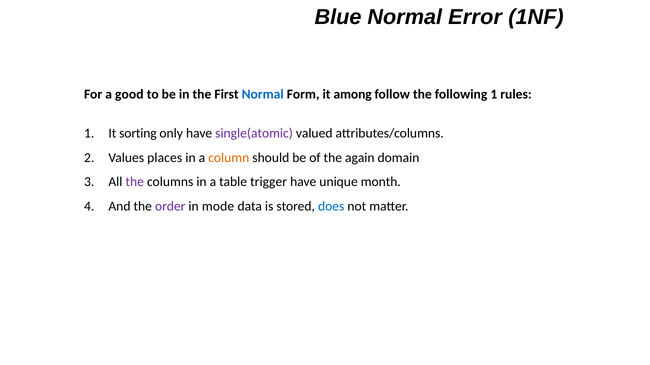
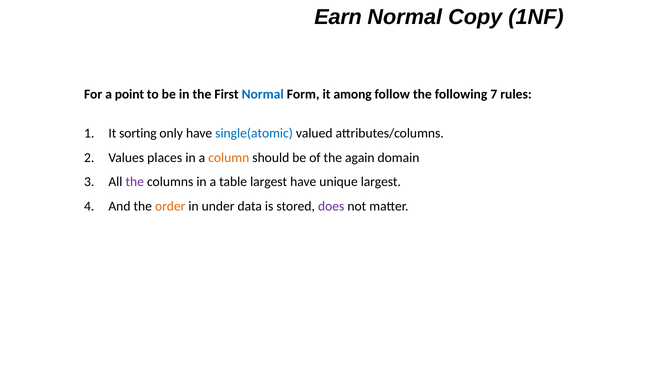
Blue: Blue -> Earn (338, 17)
Error: Error -> Copy (475, 17)
good: good -> point (129, 94)
following 1: 1 -> 7 (494, 94)
single(atomic colour: purple -> blue (254, 133)
table trigger: trigger -> largest (269, 182)
unique month: month -> largest (381, 182)
order colour: purple -> orange (170, 207)
mode: mode -> under (218, 207)
does colour: blue -> purple (331, 207)
